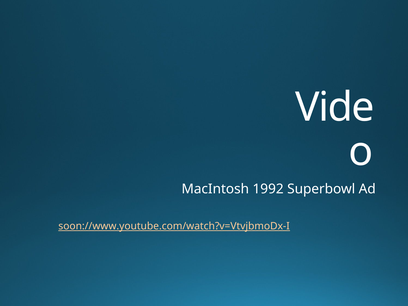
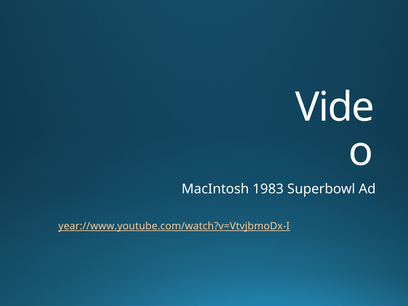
1992: 1992 -> 1983 (268, 189)
soon://www.youtube.com/watch?v=VtvjbmoDx-I: soon://www.youtube.com/watch?v=VtvjbmoDx-I -> year://www.youtube.com/watch?v=VtvjbmoDx-I (174, 226)
